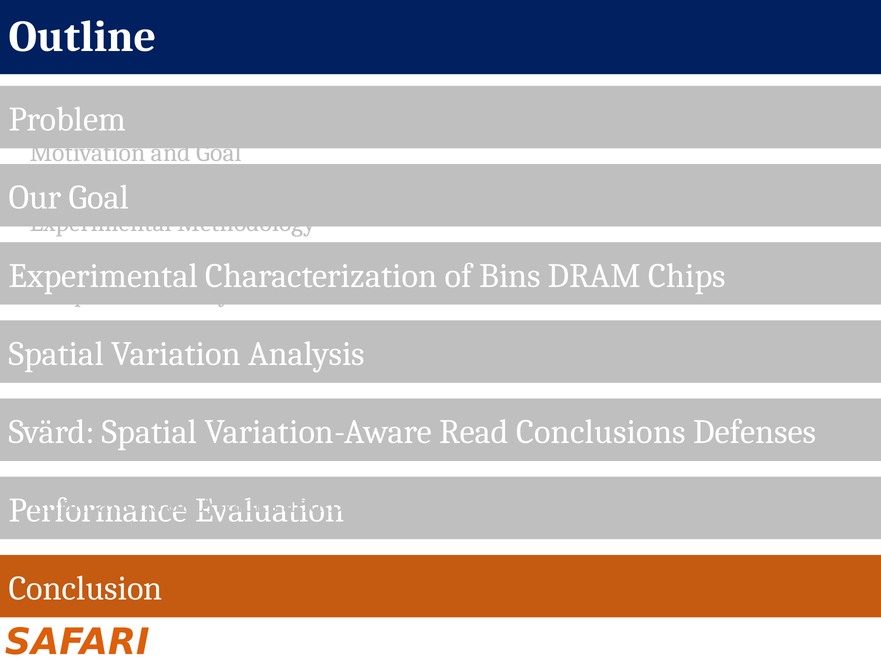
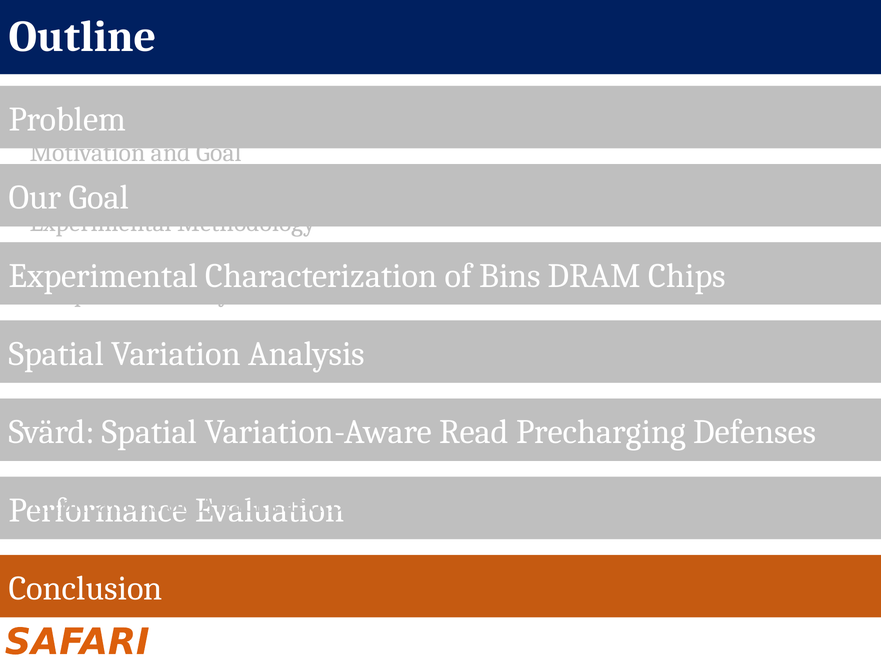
Read Conclusions: Conclusions -> Precharging (601, 432)
